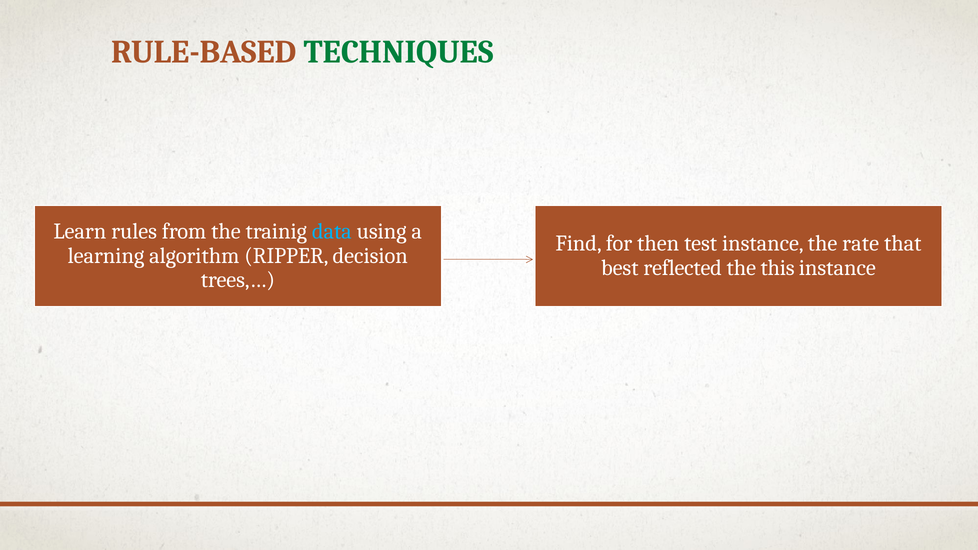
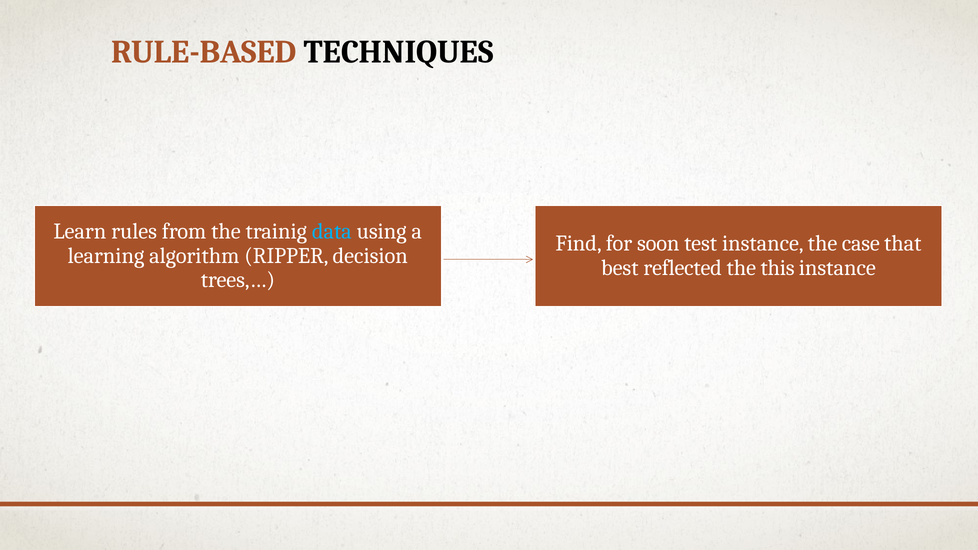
TECHNIQUES colour: green -> black (399, 52)
then: then -> soon (658, 244)
rate: rate -> case (861, 244)
